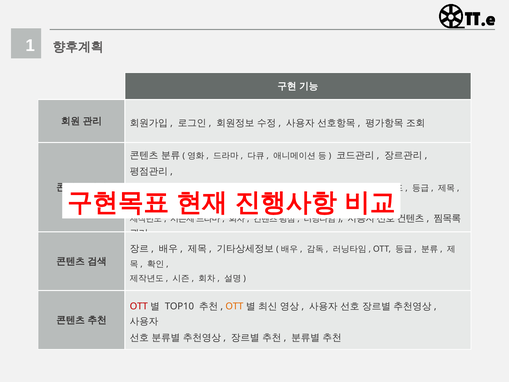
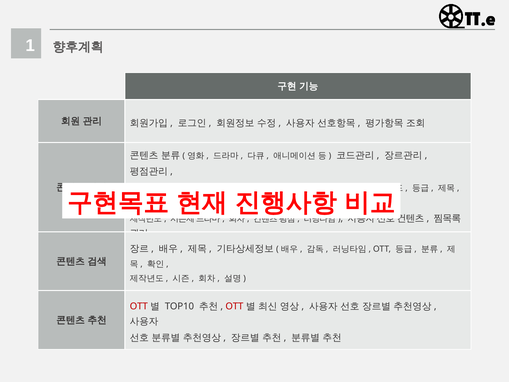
OTT colour: orange -> red (234, 306)
